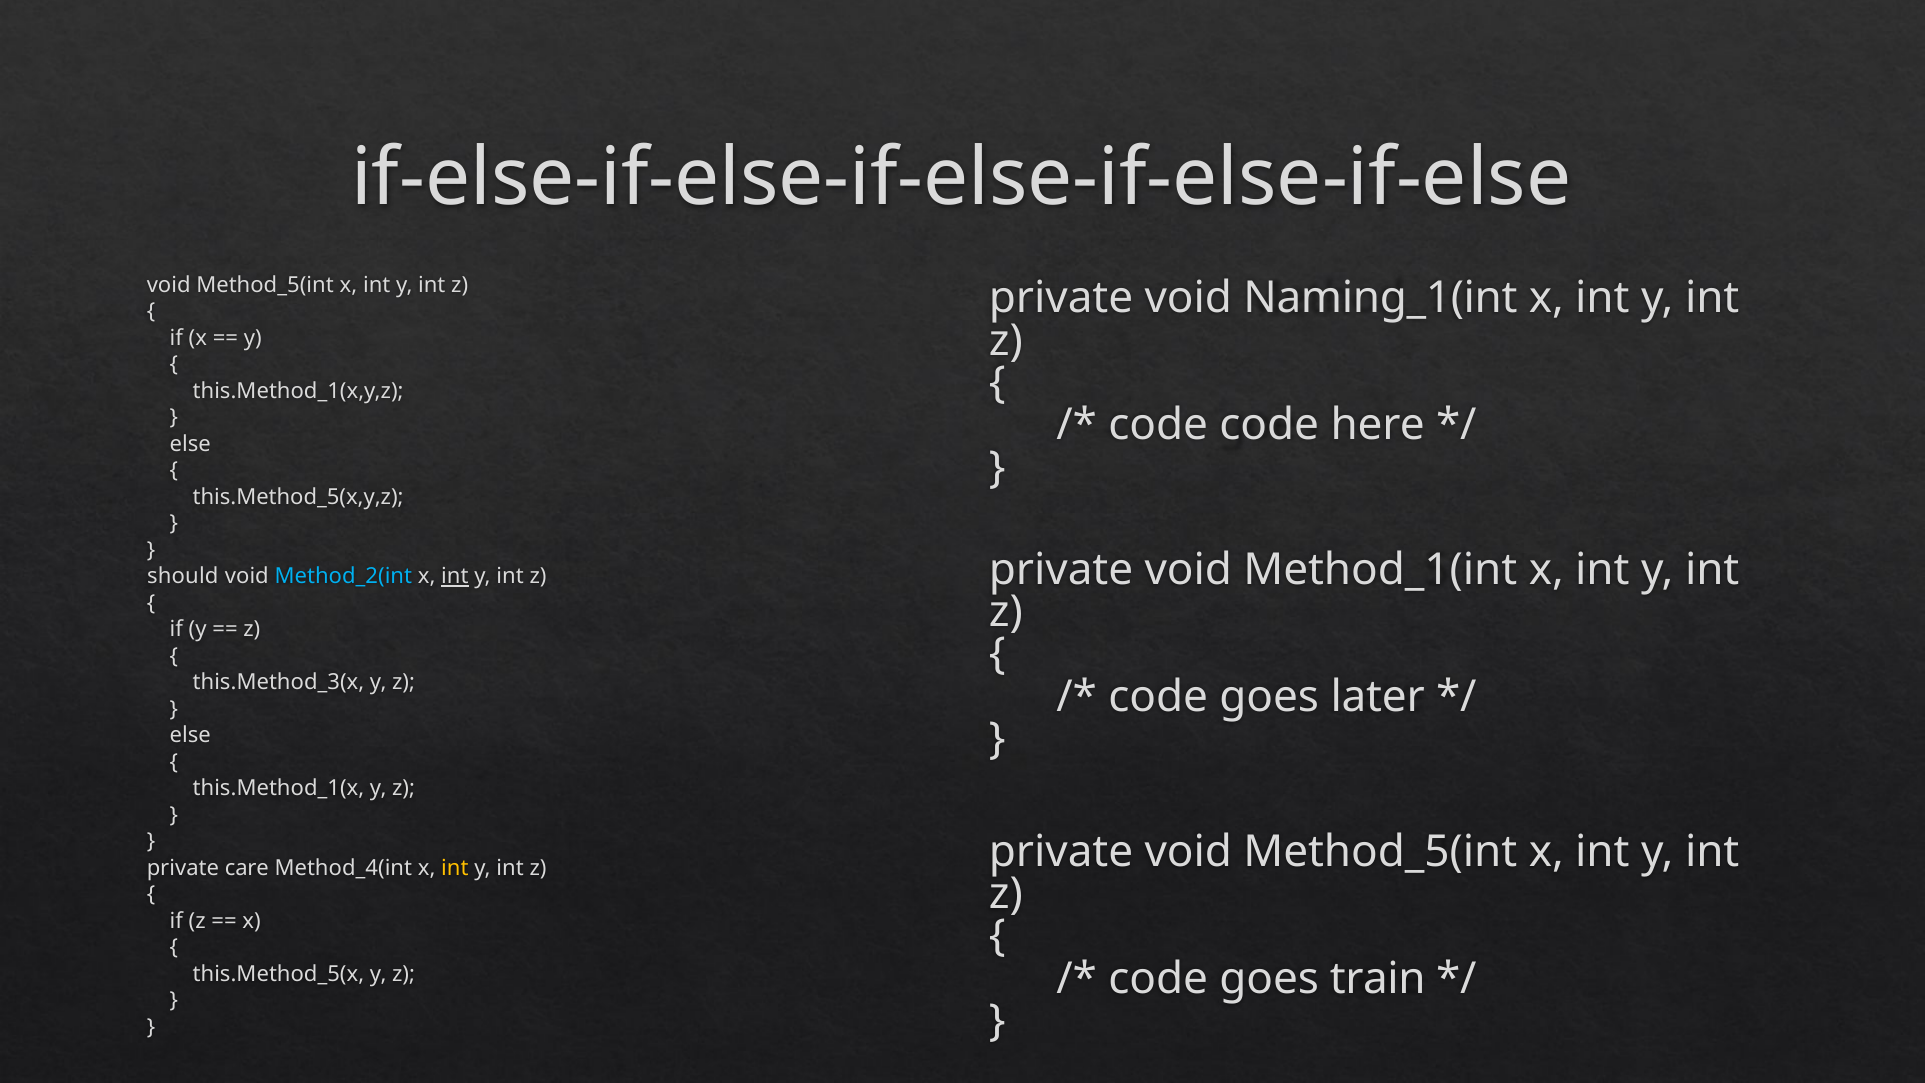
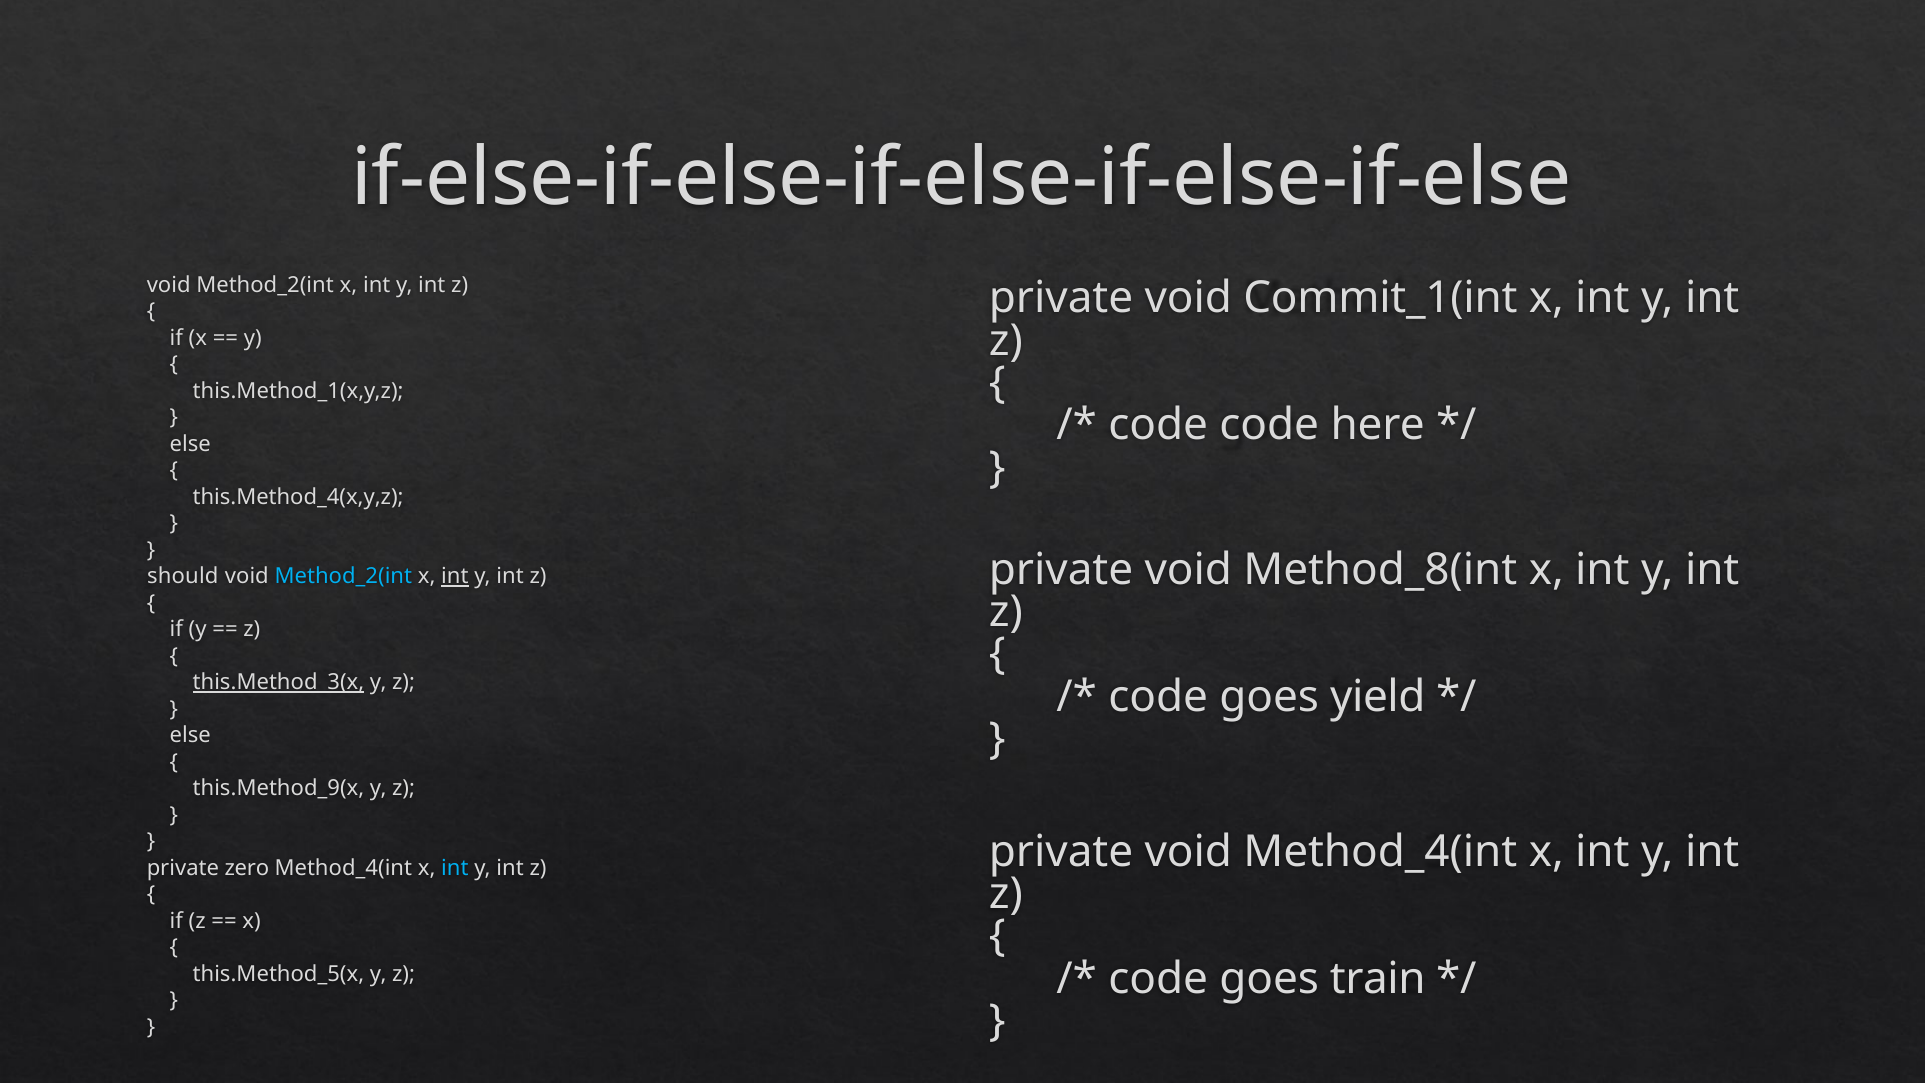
Method_5(int: Method_5(int -> Method_2(int (265, 285)
Naming_1(int: Naming_1(int -> Commit_1(int (1380, 298)
this.Method_5(x,y,z: this.Method_5(x,y,z -> this.Method_4(x,y,z (298, 497)
Method_1(int: Method_1(int -> Method_8(int (1380, 570)
this.Method_3(x underline: none -> present (278, 682)
later: later -> yield (1378, 697)
this.Method_1(x: this.Method_1(x -> this.Method_9(x (278, 788)
private void Method_5(int: Method_5(int -> Method_4(int (1380, 851)
care: care -> zero (247, 868)
int colour: yellow -> light blue (455, 868)
